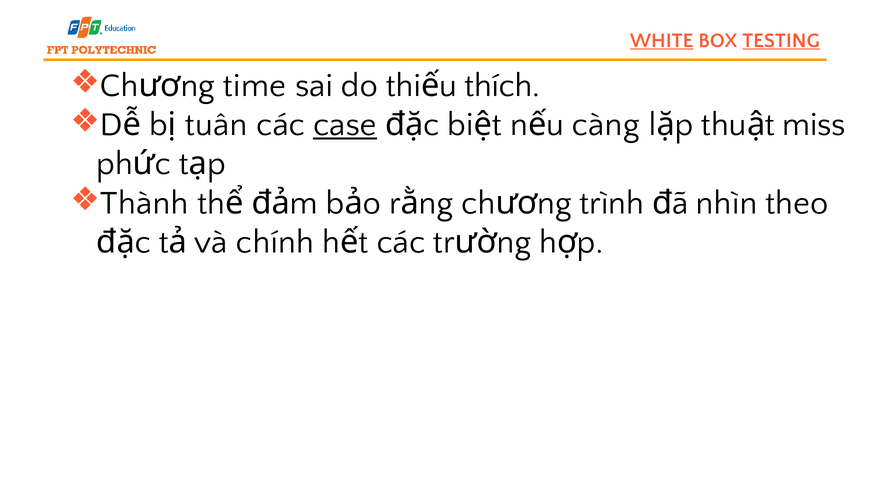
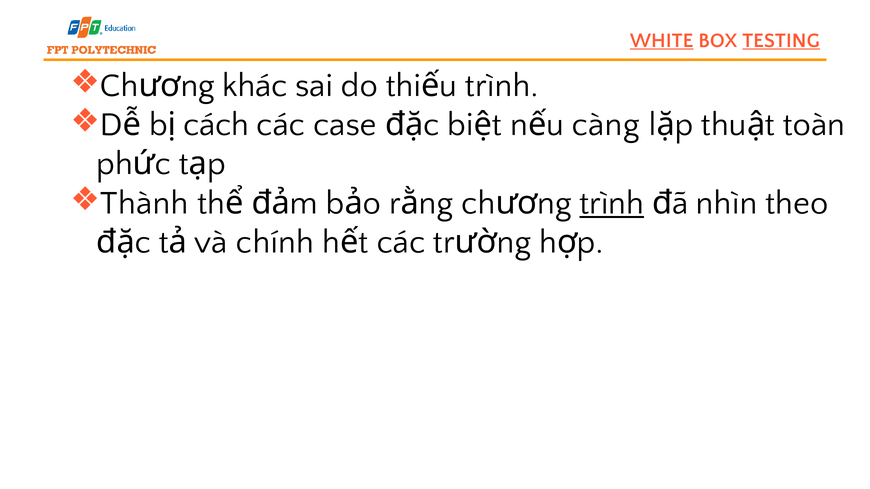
time: time -> khác (255, 86)
thích: thích -> trình (502, 86)
tuân: tuân -> cách (216, 125)
case underline: present -> none (345, 125)
miss: miss -> toàn (814, 125)
trình underline: none -> present (612, 203)
